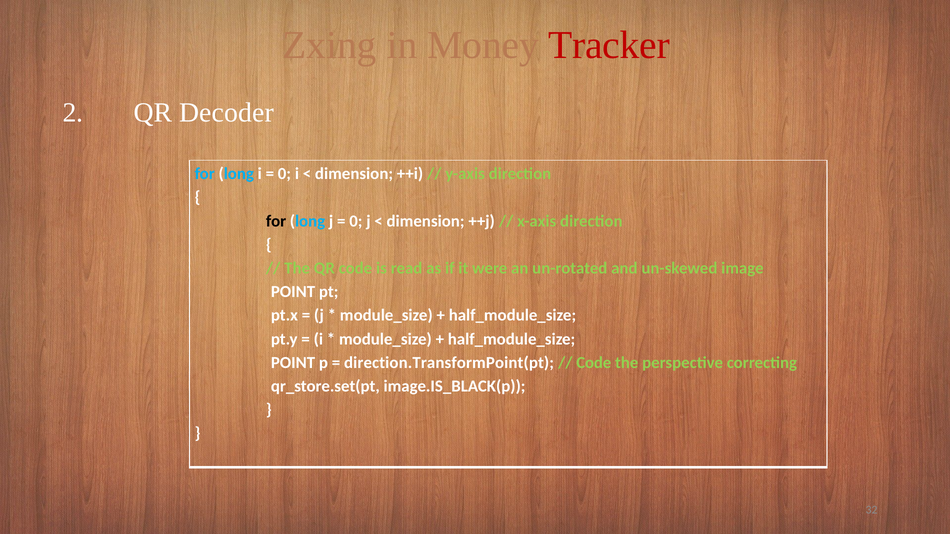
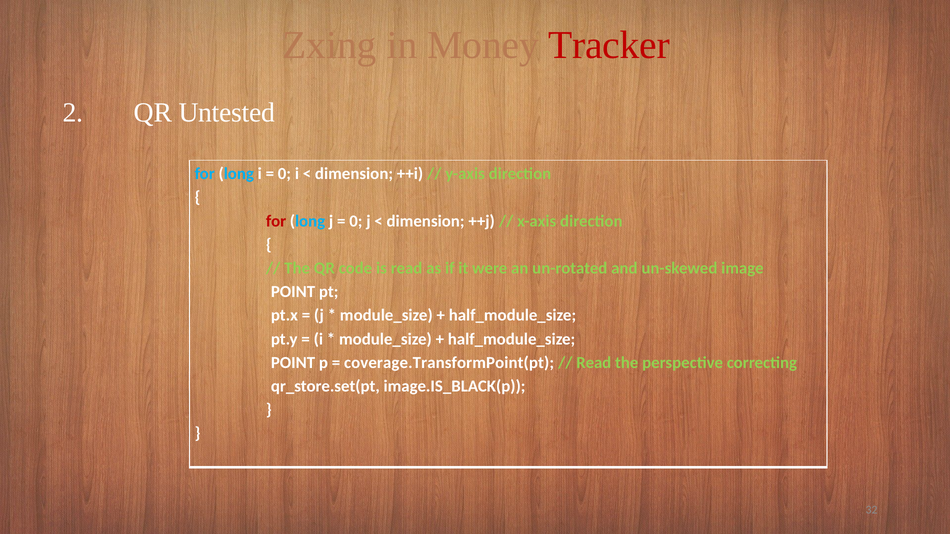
Decoder: Decoder -> Untested (227, 113)
for colour: black -> red (276, 221)
direction.TransformPoint(pt: direction.TransformPoint(pt -> coverage.TransformPoint(pt (449, 363)
Code: Code -> Read (594, 363)
